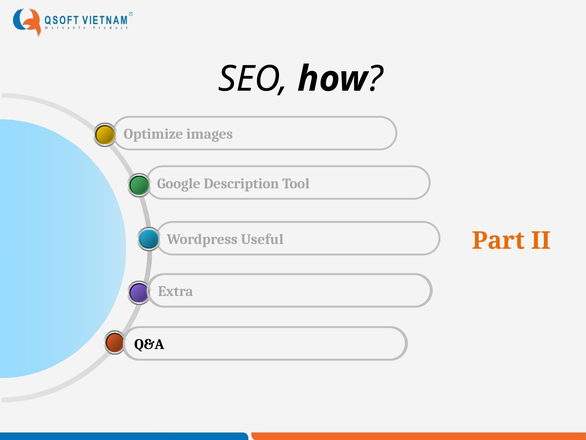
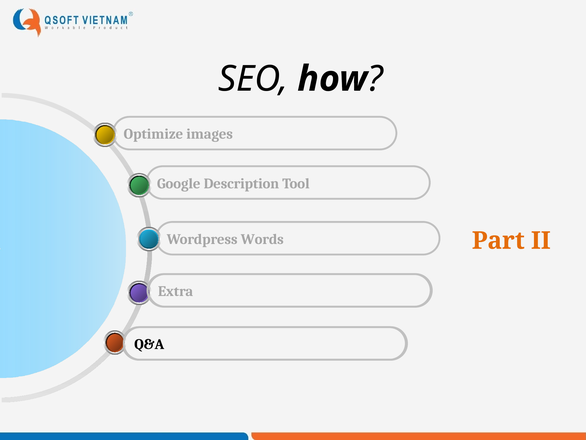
Useful: Useful -> Words (262, 239)
